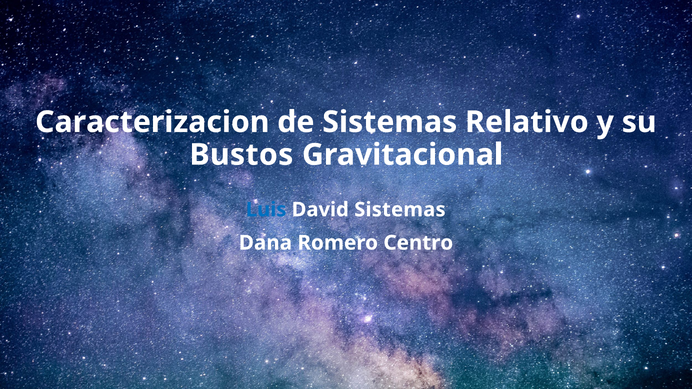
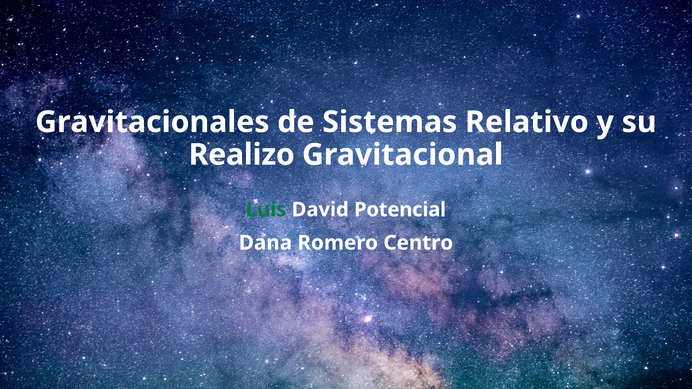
Caracterizacion: Caracterizacion -> Gravitacionales (152, 122)
Bustos: Bustos -> Realizo (242, 155)
Luis colour: blue -> green (266, 210)
David Sistemas: Sistemas -> Potencial (400, 210)
